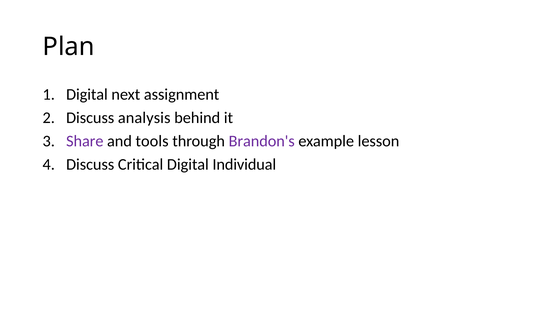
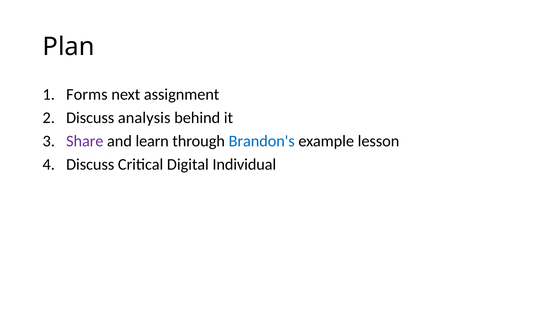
Digital: Digital -> Forms (87, 94)
tools: tools -> learn (152, 141)
Brandon's colour: purple -> blue (262, 141)
